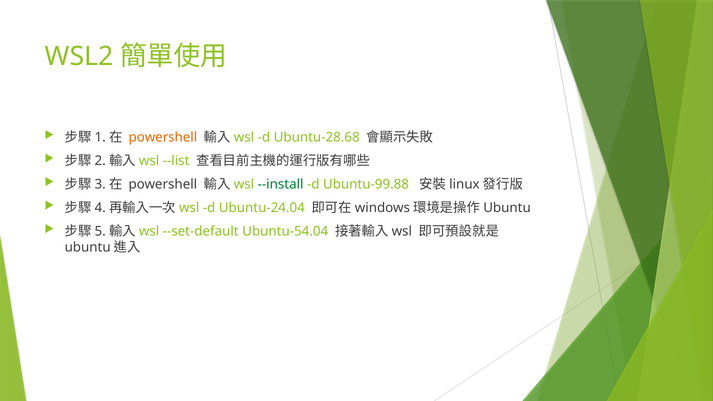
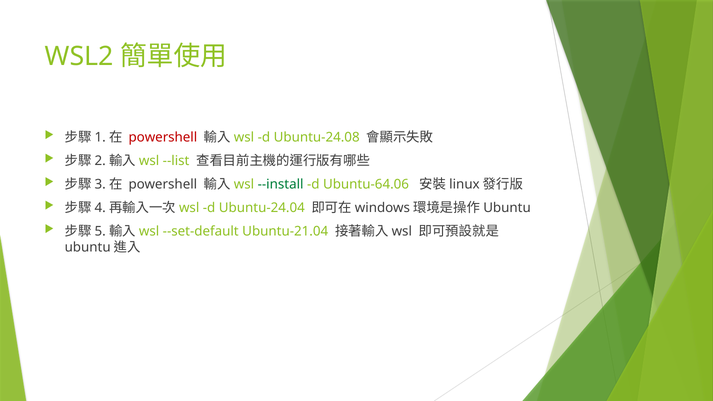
powershell colour: orange -> red (163, 137)
Ubuntu-28.68: Ubuntu-28.68 -> Ubuntu-24.08 (317, 137)
Ubuntu-99.88: Ubuntu-99.88 -> Ubuntu-64.06 (366, 184)
Ubuntu-54.04: Ubuntu-54.04 -> Ubuntu-21.04 (285, 231)
